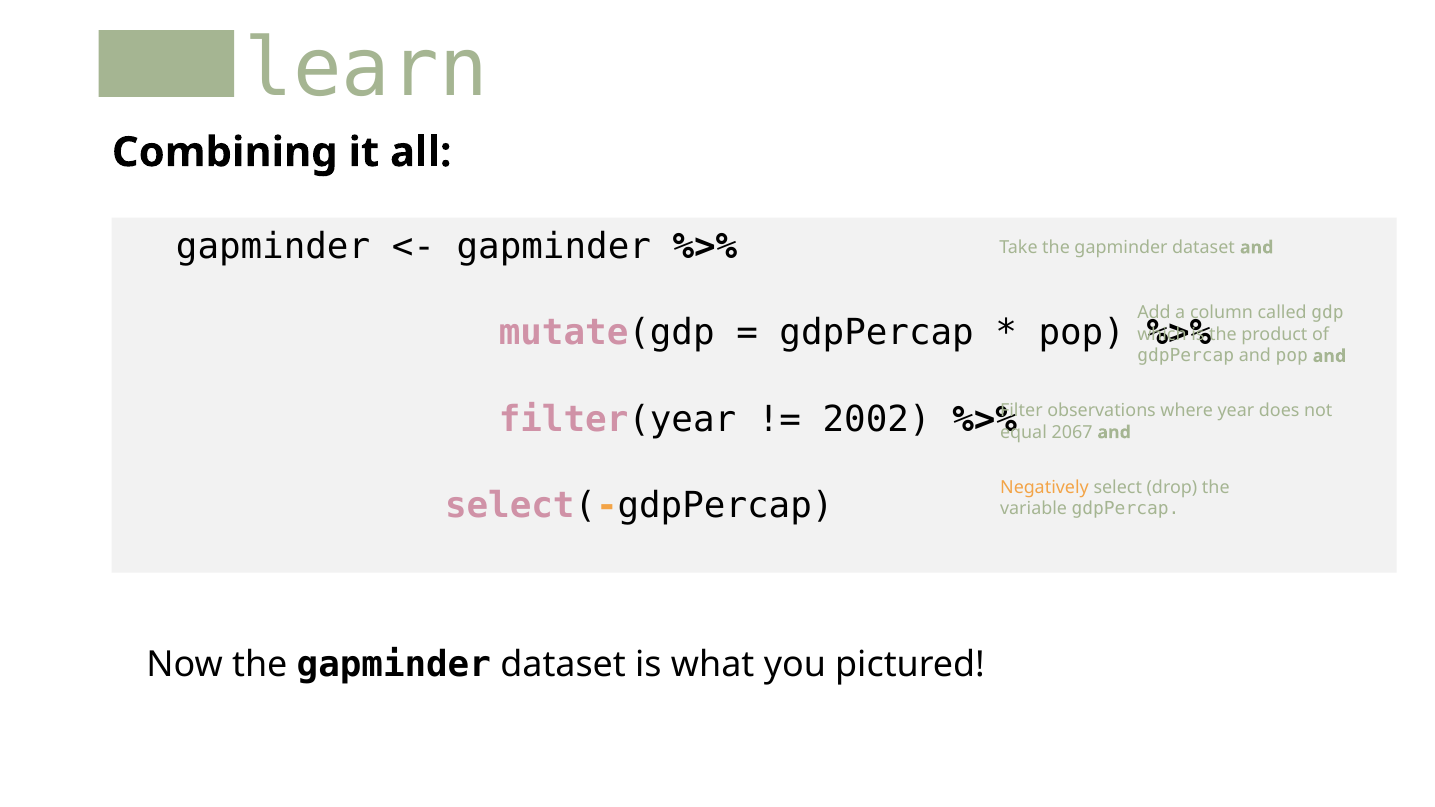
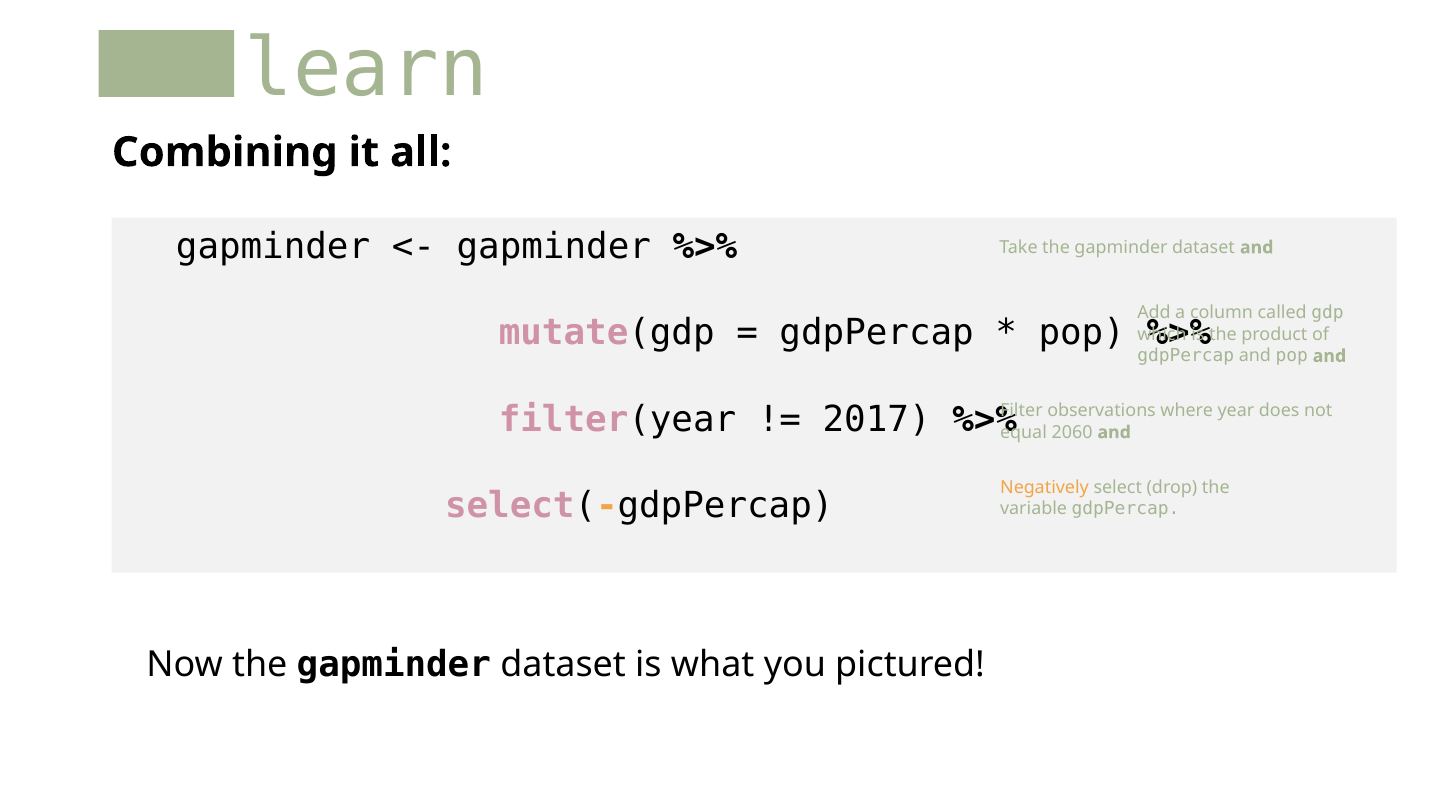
2002: 2002 -> 2017 (877, 419)
2067: 2067 -> 2060 (1072, 432)
